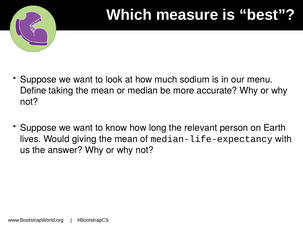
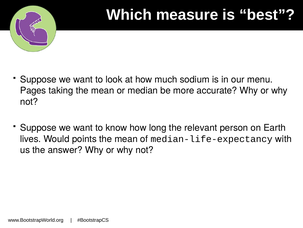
Define: Define -> Pages (33, 90)
giving: giving -> points (84, 139)
